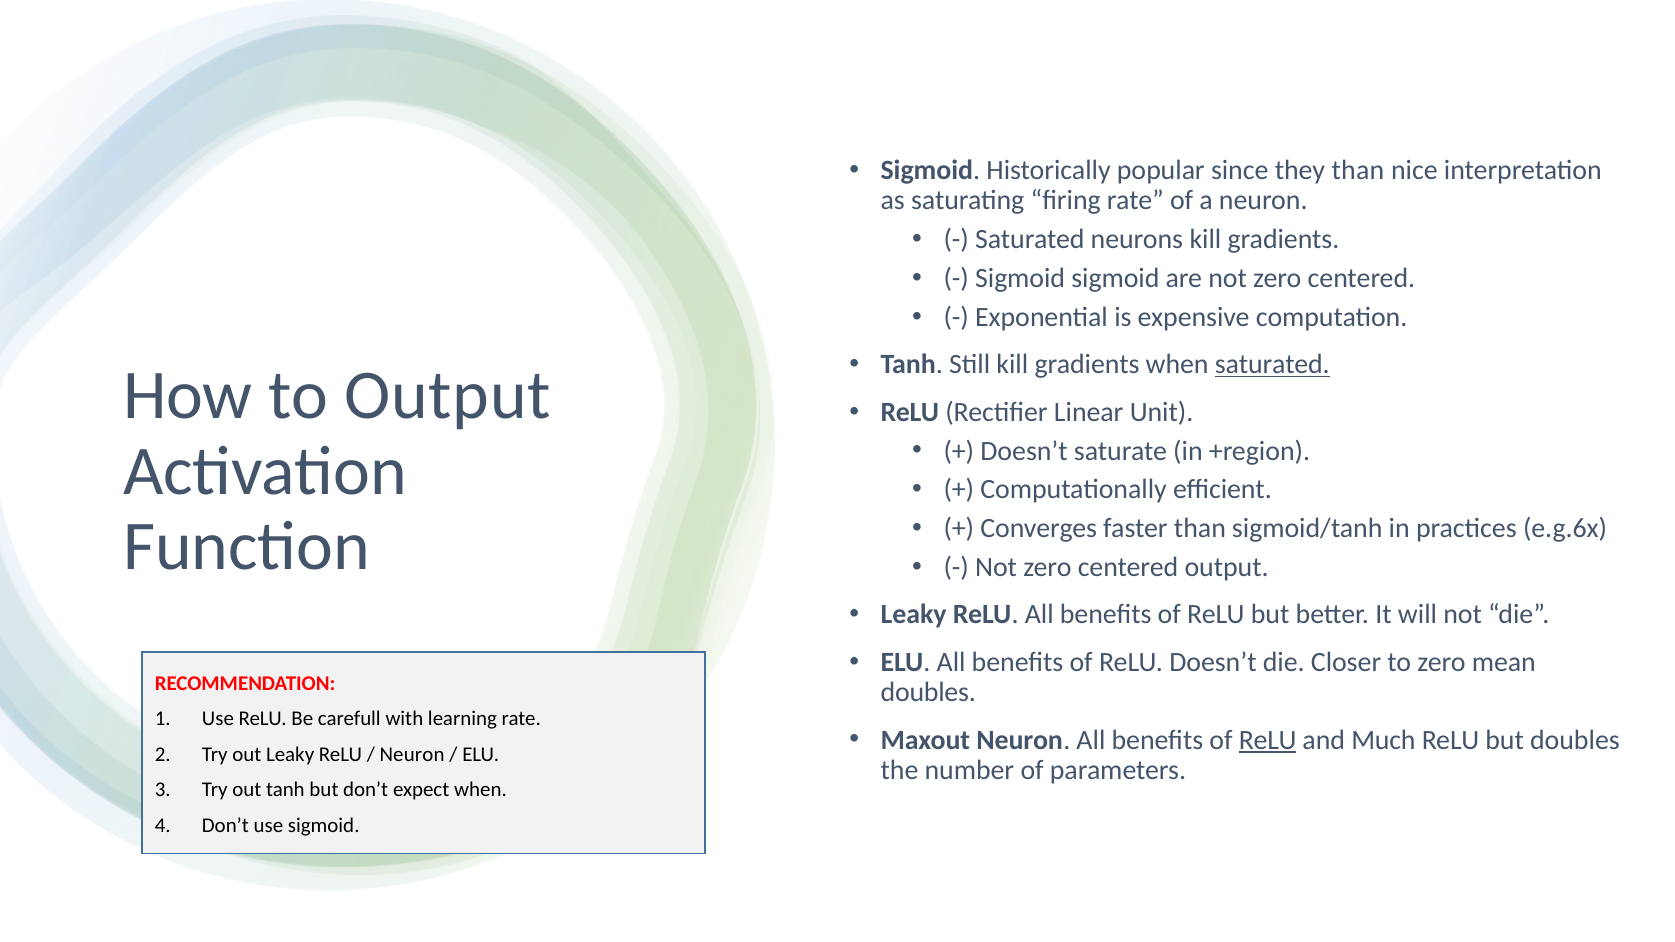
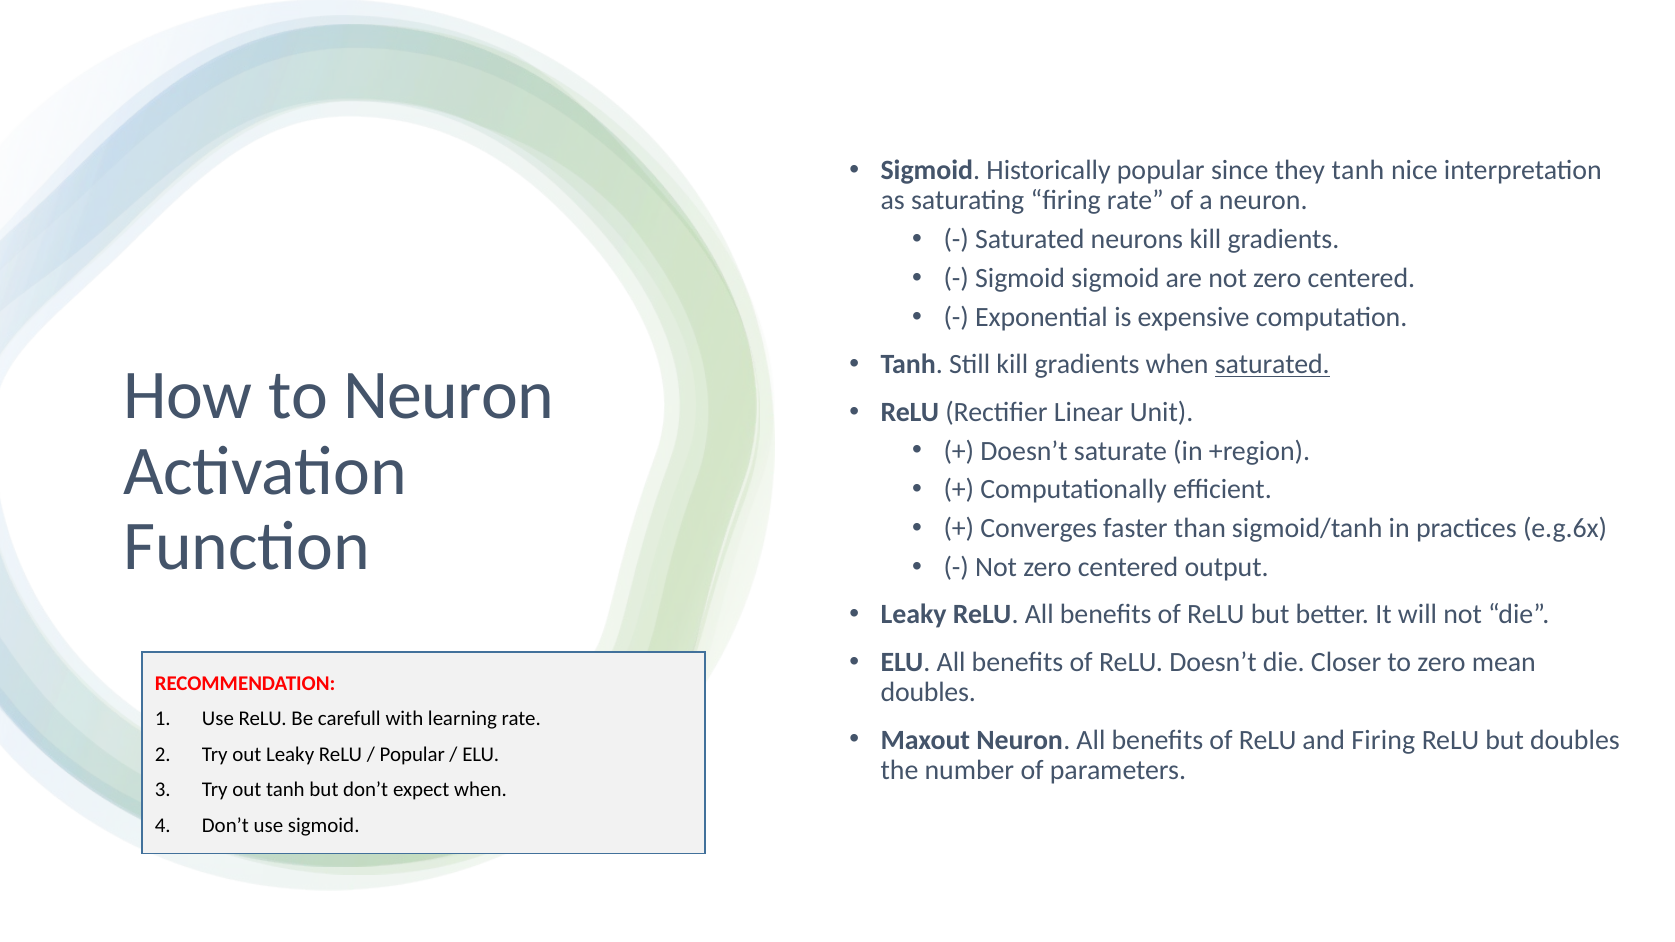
they than: than -> tanh (1358, 171)
to Output: Output -> Neuron (449, 396)
ReLU underline: present -> none (1268, 740)
and Much: Much -> Firing (1383, 740)
Neuron: Neuron -> Popular (412, 754)
